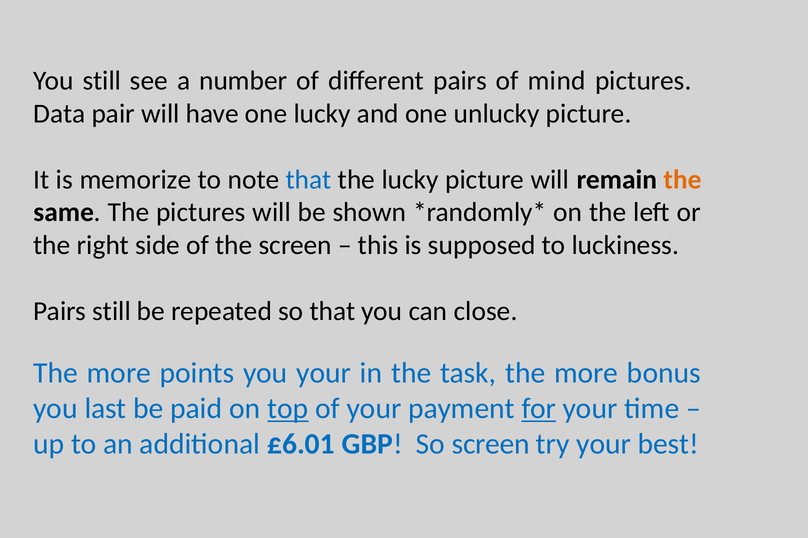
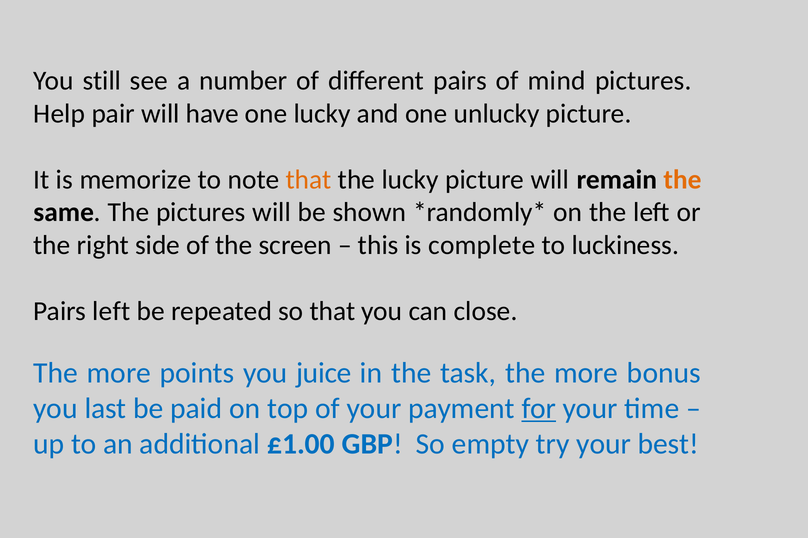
Data: Data -> Help (59, 114)
that colour: blue -> orange (309, 180)
supposed: supposed -> complete (482, 246)
Pairs still: still -> left (111, 311)
you your: your -> juice (324, 373)
top underline: present -> none (288, 409)
£6.01: £6.01 -> £1.00 (301, 444)
So screen: screen -> empty (491, 444)
